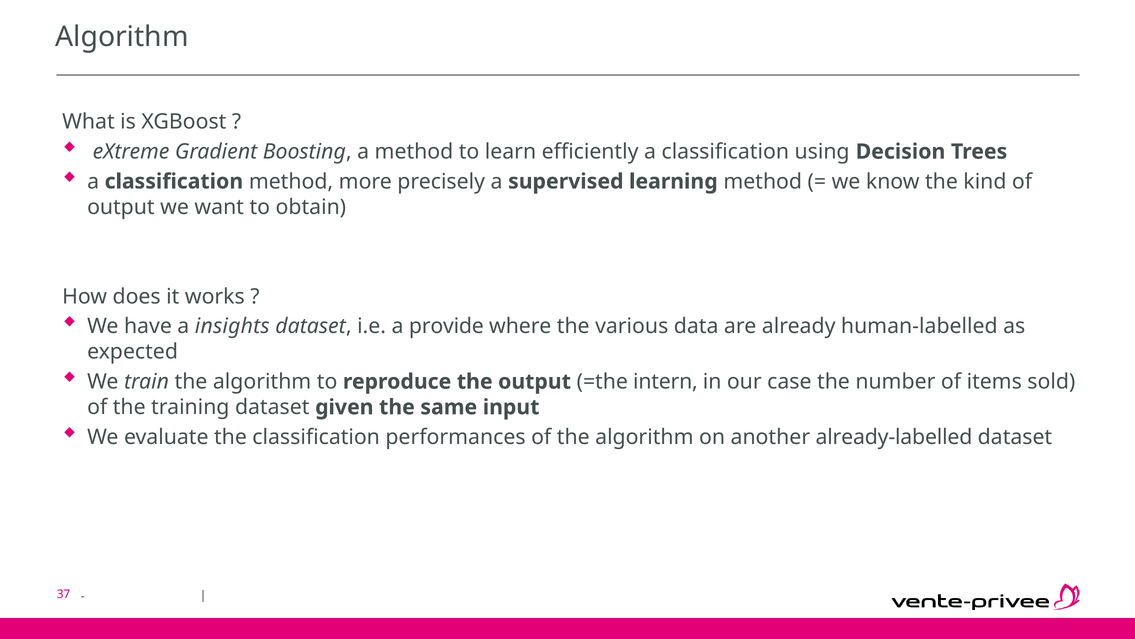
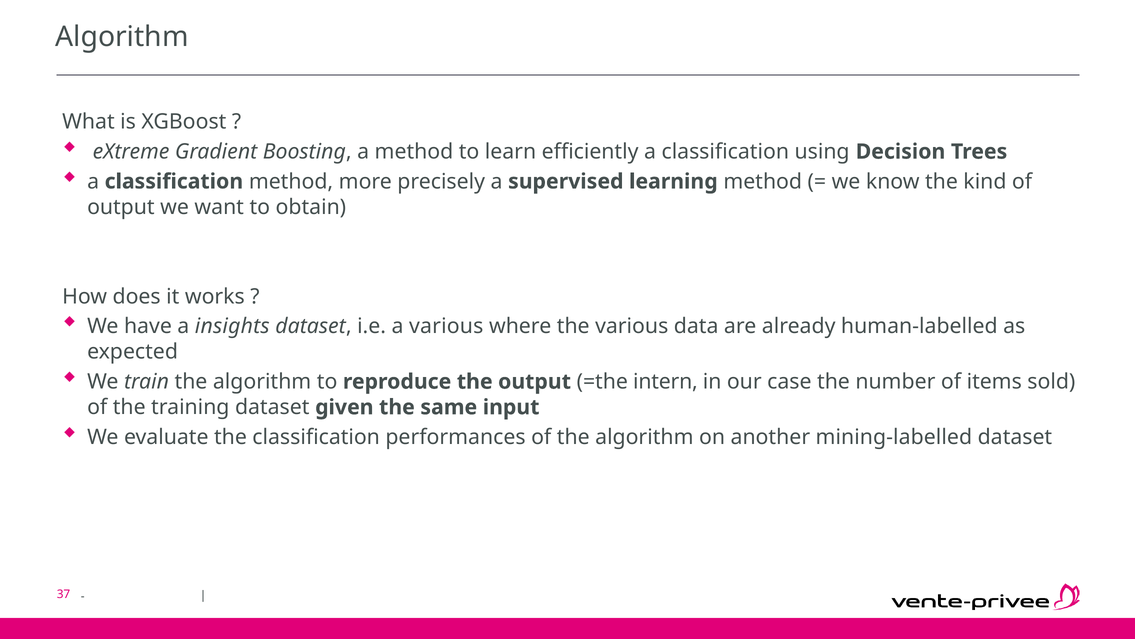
a provide: provide -> various (446, 326)
already-labelled: already-labelled -> mining-labelled (894, 437)
